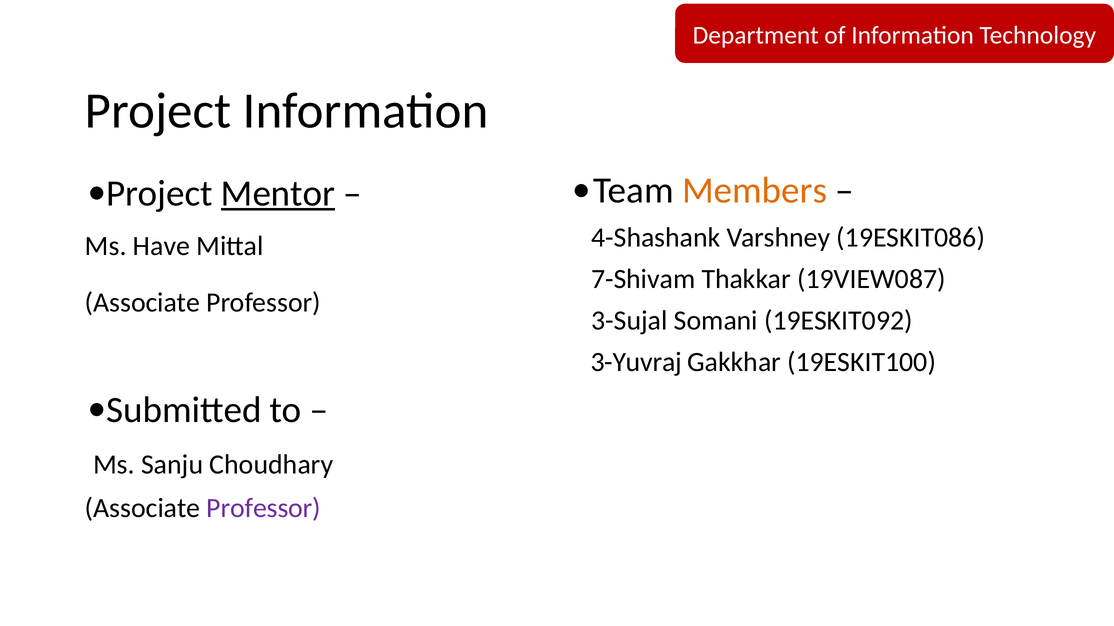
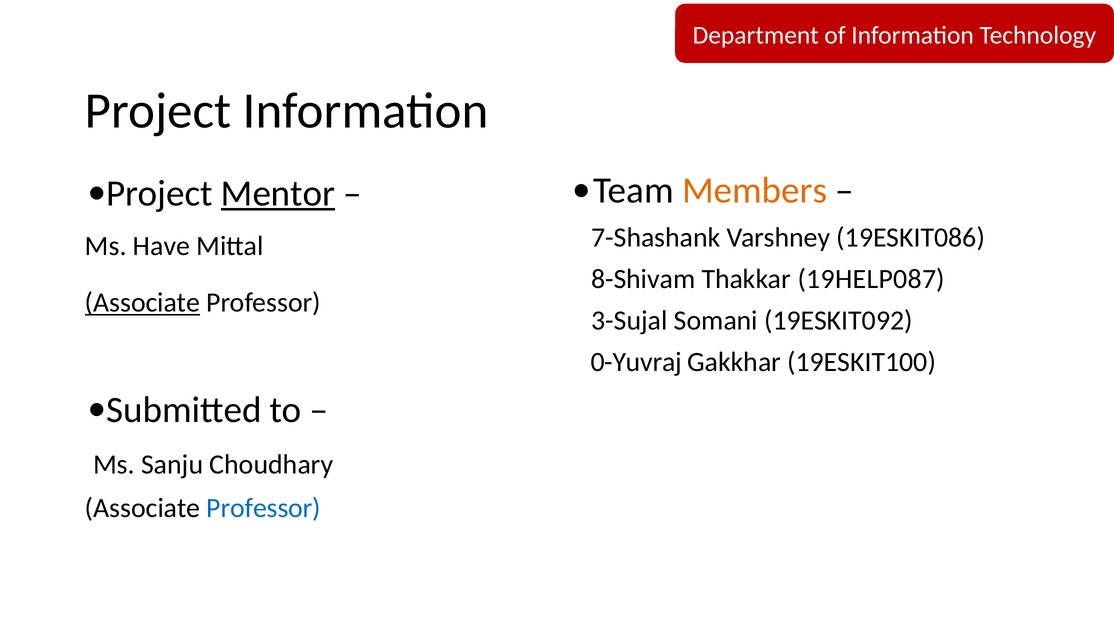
4-Shashank: 4-Shashank -> 7-Shashank (656, 238)
7-Shivam: 7-Shivam -> 8-Shivam (643, 279)
19VIEW087: 19VIEW087 -> 19HELP087 (871, 279)
Associate underline: none -> present (142, 303)
3-Yuvraj: 3-Yuvraj -> 0-Yuvraj (636, 363)
Professor colour: purple -> blue (264, 509)
